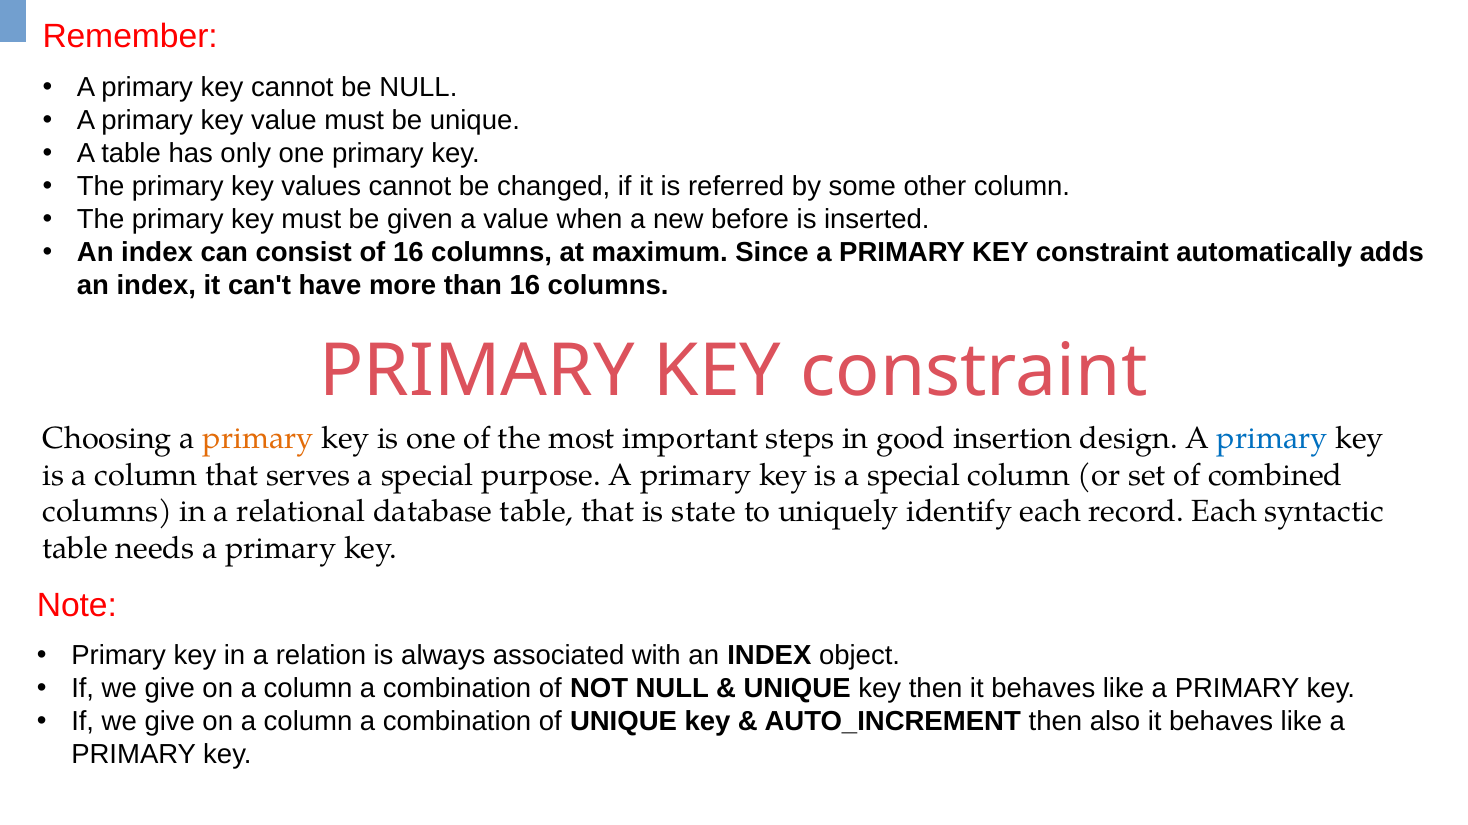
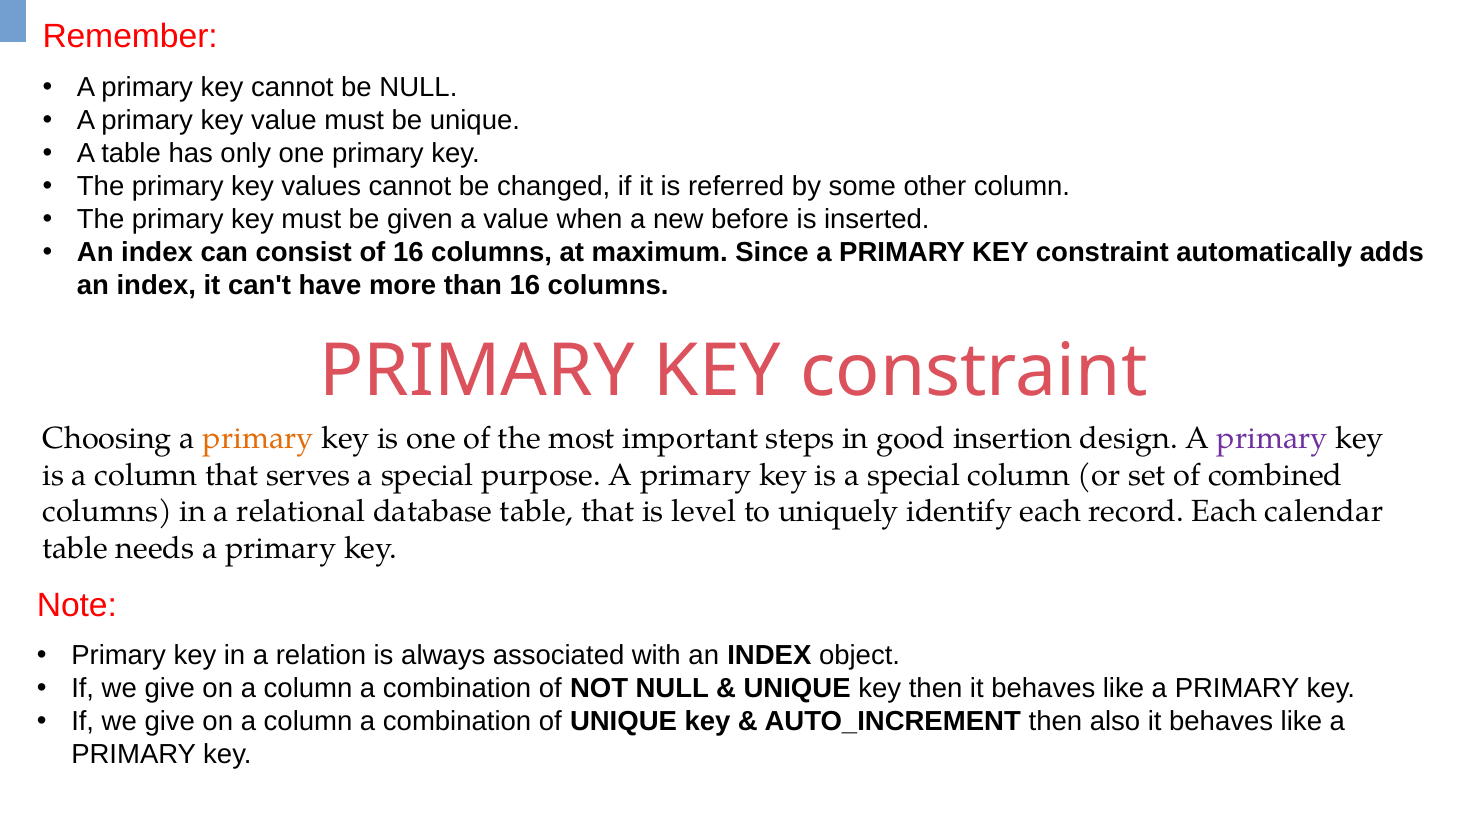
primary colour: blue -> purple (1272, 439)
state: state -> level (704, 512)
syntactic: syntactic -> calendar (1324, 512)
